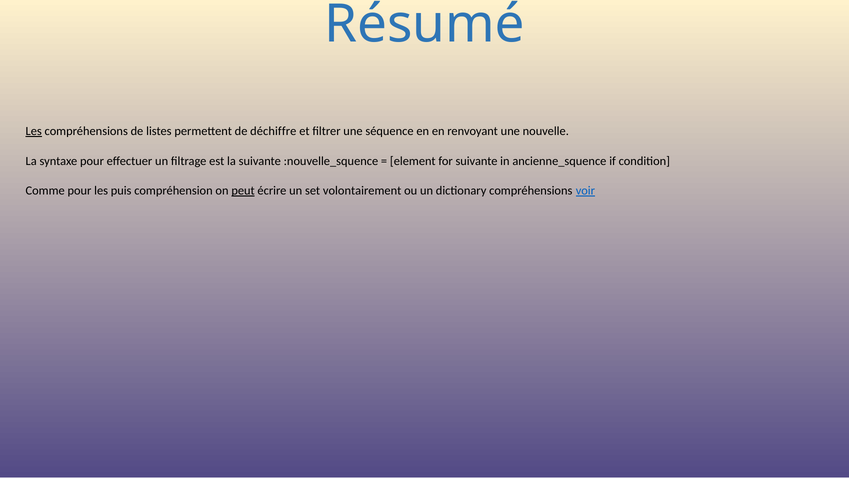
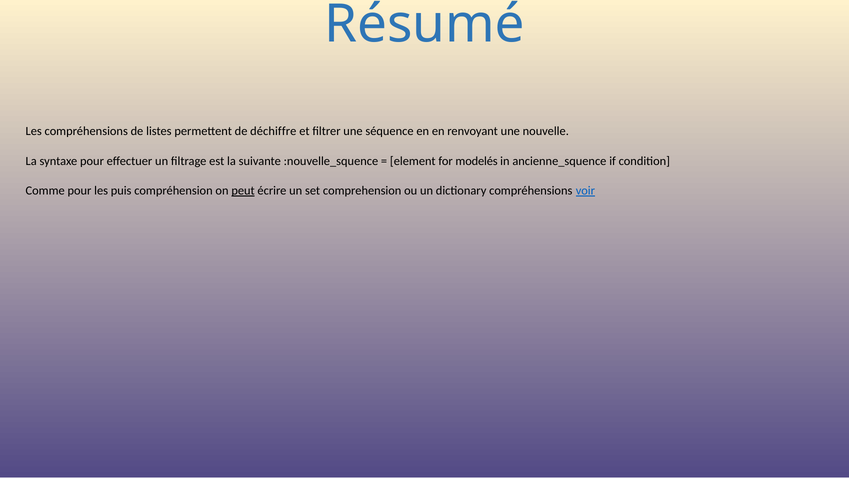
Les underline: present -> none (34, 131)
for suivante: suivante -> modelés (477, 161)
volontairement: volontairement -> comprehension (362, 190)
